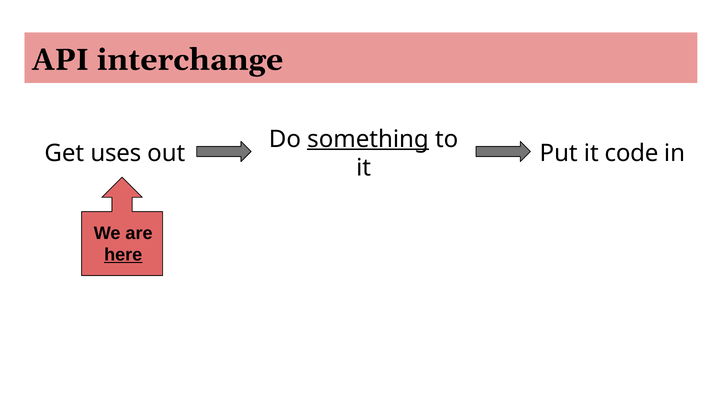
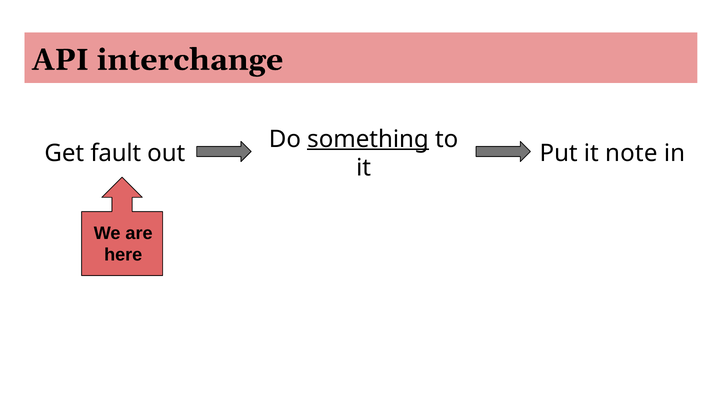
uses: uses -> fault (116, 154)
code: code -> note (631, 154)
here underline: present -> none (123, 255)
